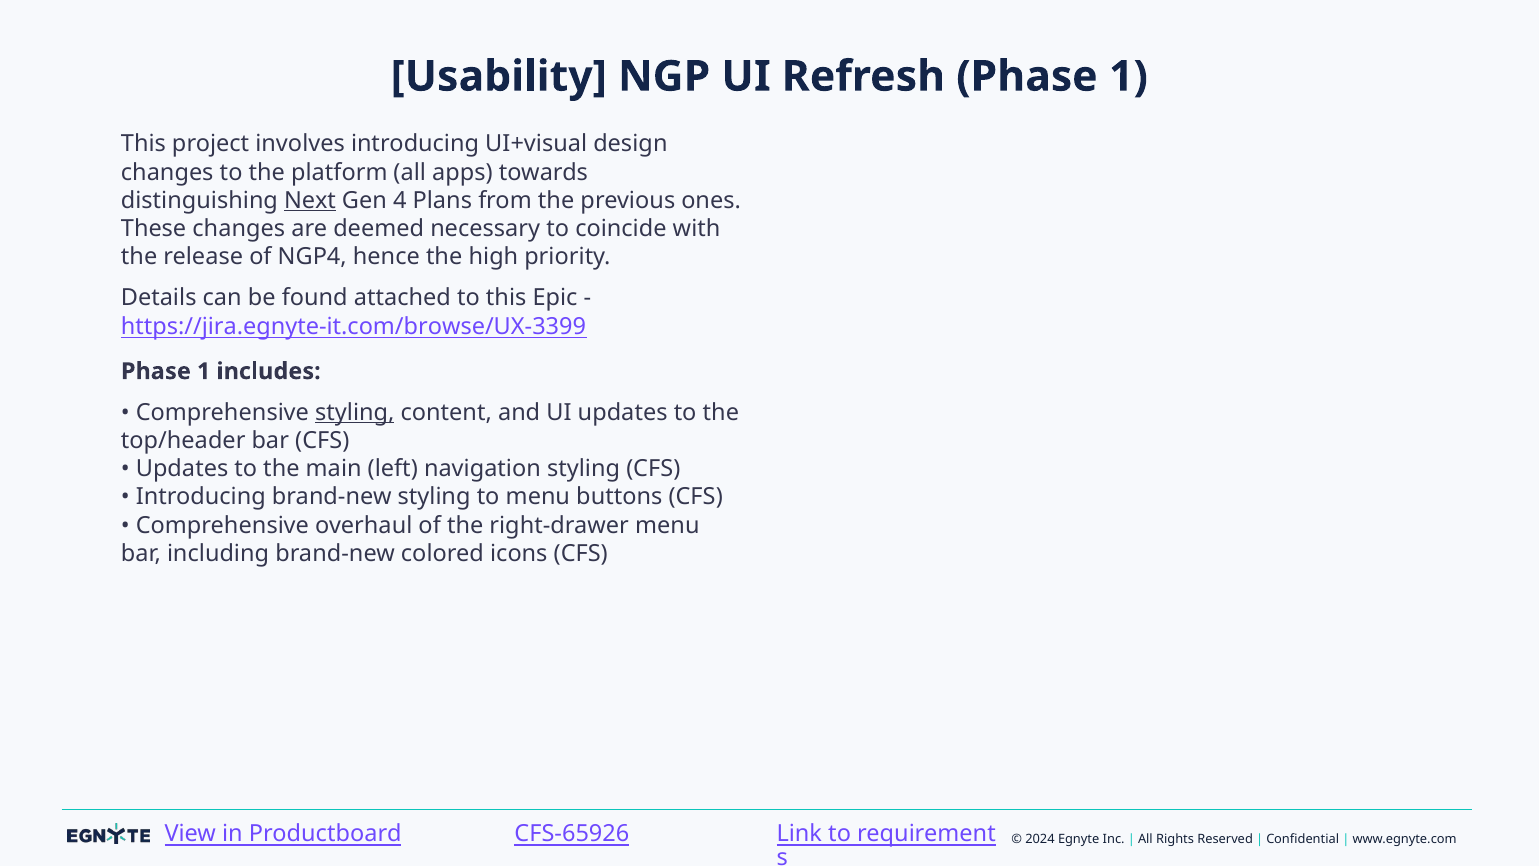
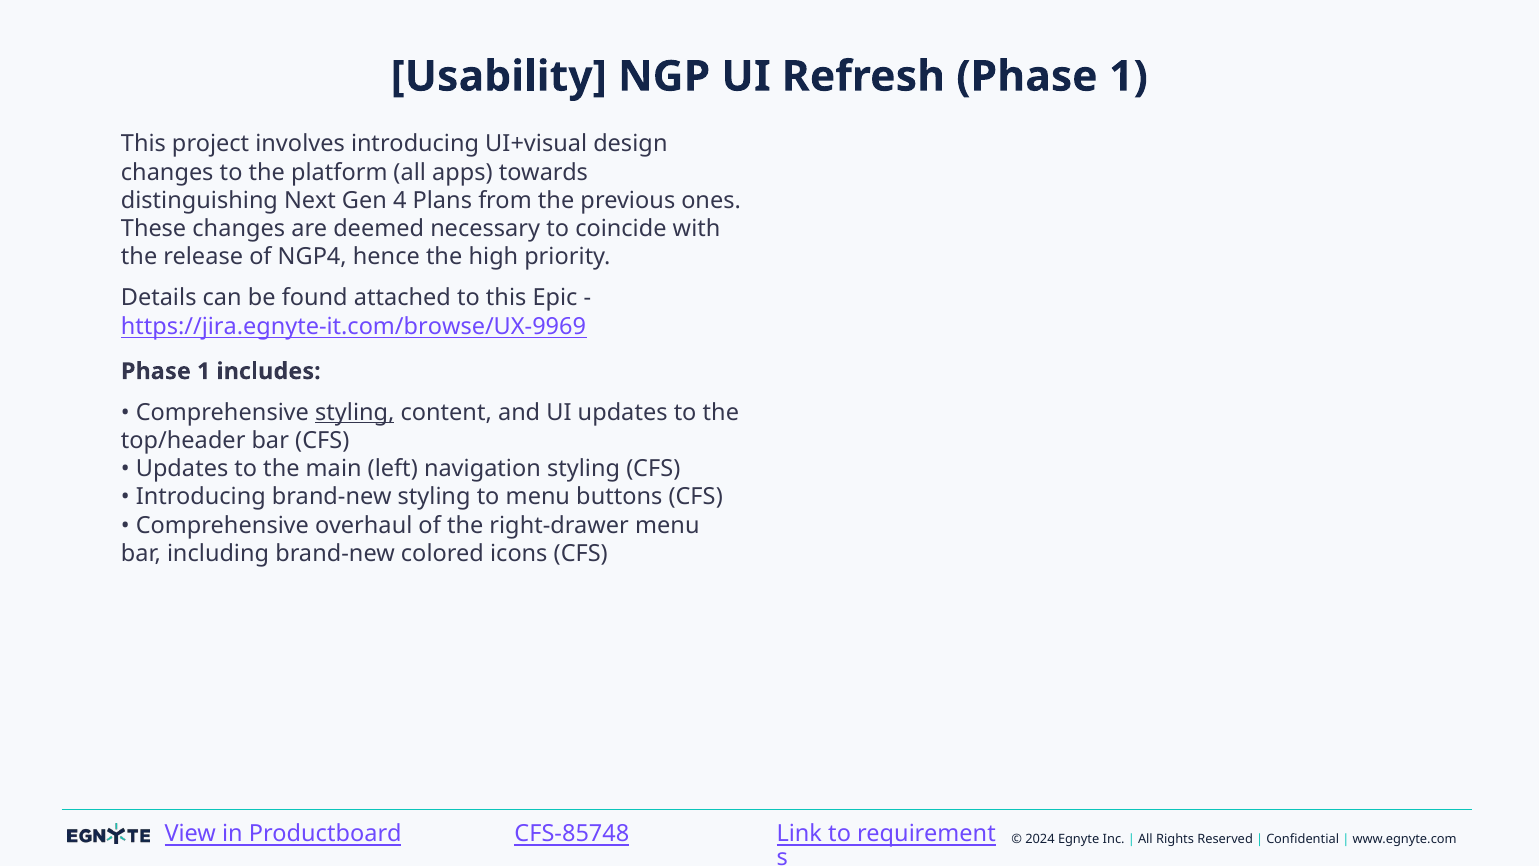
Next underline: present -> none (310, 201)
https://jira.egnyte-it.com/browse/UX-3399: https://jira.egnyte-it.com/browse/UX-3399 -> https://jira.egnyte-it.com/browse/UX-9969 (353, 326)
CFS-65926: CFS-65926 -> CFS-85748 (572, 834)
